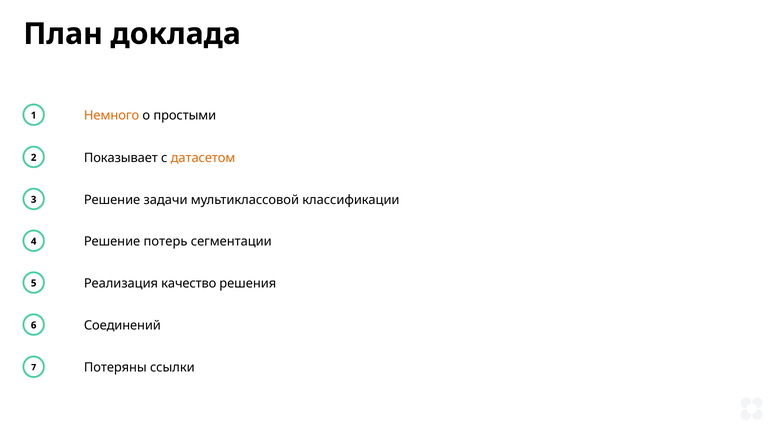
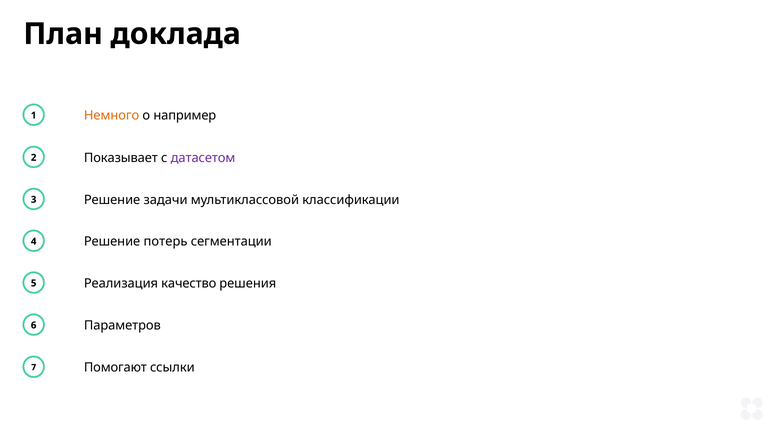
простыми: простыми -> например (185, 116)
датасетом colour: orange -> purple (203, 158)
Соединений: Соединений -> Параметров (122, 325)
Потеряны: Потеряны -> Помогают (115, 368)
